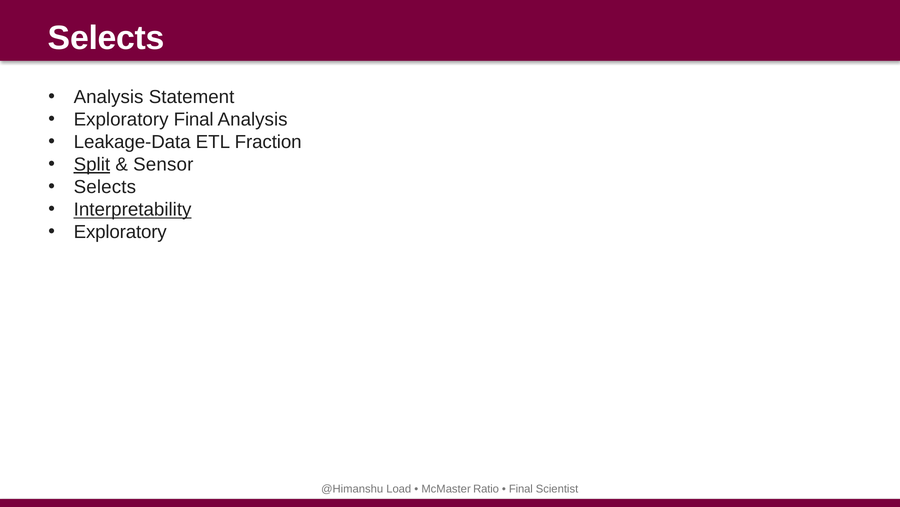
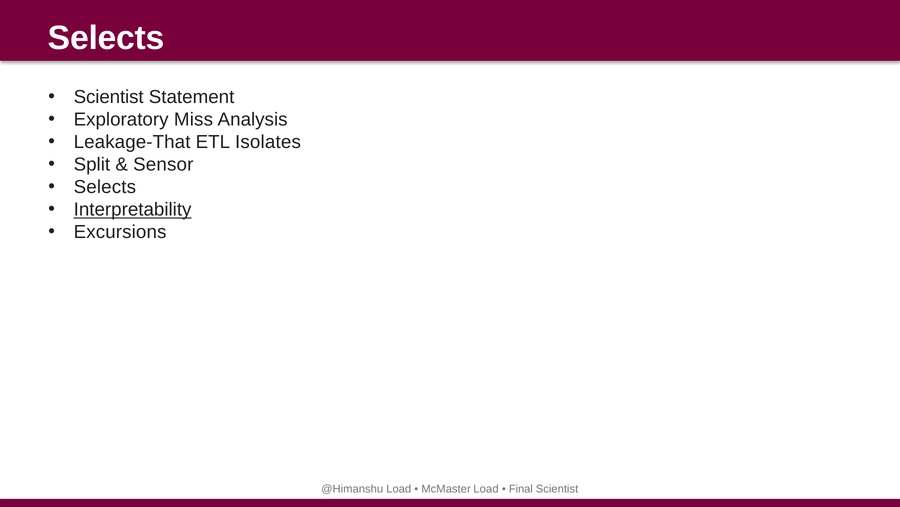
Analysis: Analysis -> Scientist (109, 97)
Exploratory Final: Final -> Miss (194, 119)
Leakage-Data: Leakage-Data -> Leakage-That (132, 142)
Fraction: Fraction -> Isolates (268, 142)
Split underline: present -> none (92, 164)
Exploratory: Exploratory -> Excursions (120, 232)
McMaster Ratio: Ratio -> Load (486, 489)
